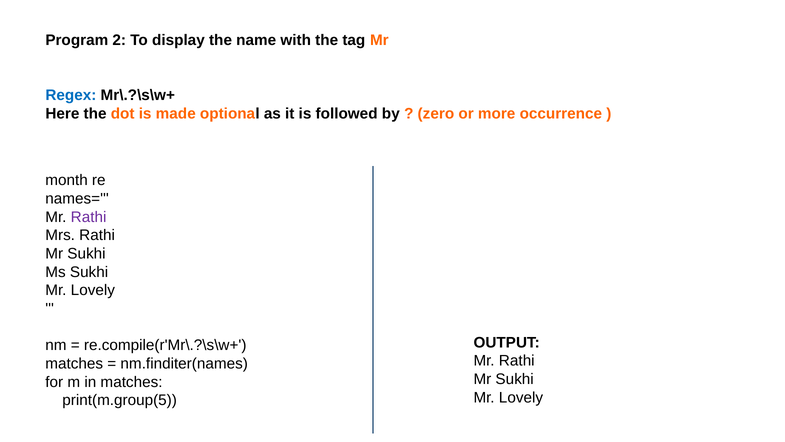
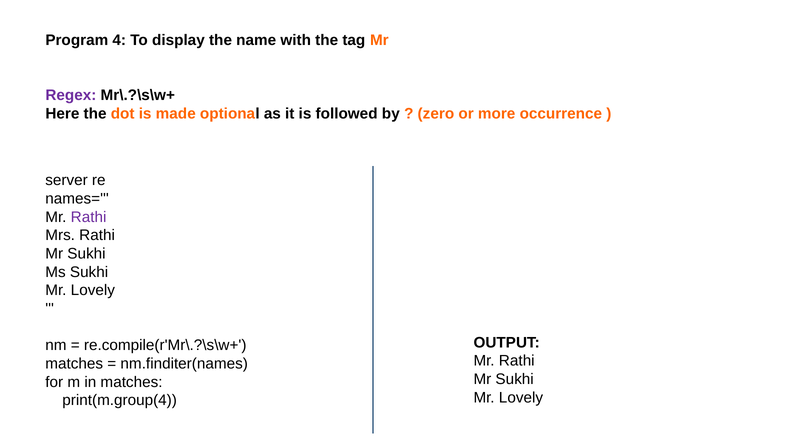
2: 2 -> 4 (119, 40)
Regex colour: blue -> purple (71, 95)
month: month -> server (67, 180)
print(m.group(5: print(m.group(5 -> print(m.group(4 (120, 400)
